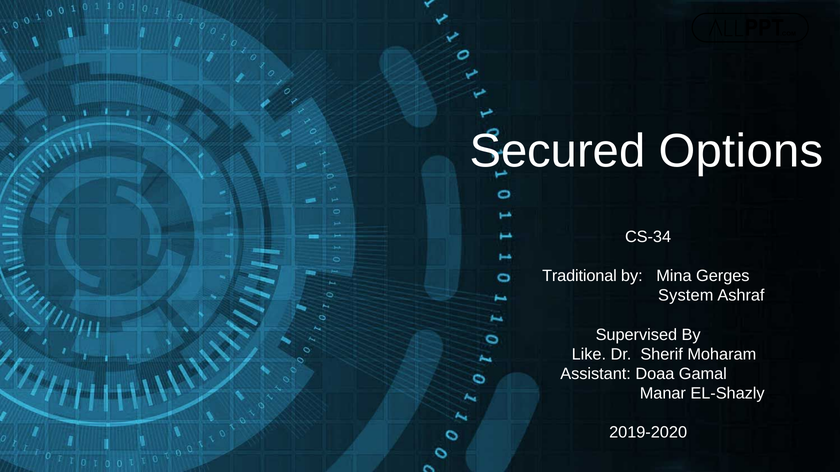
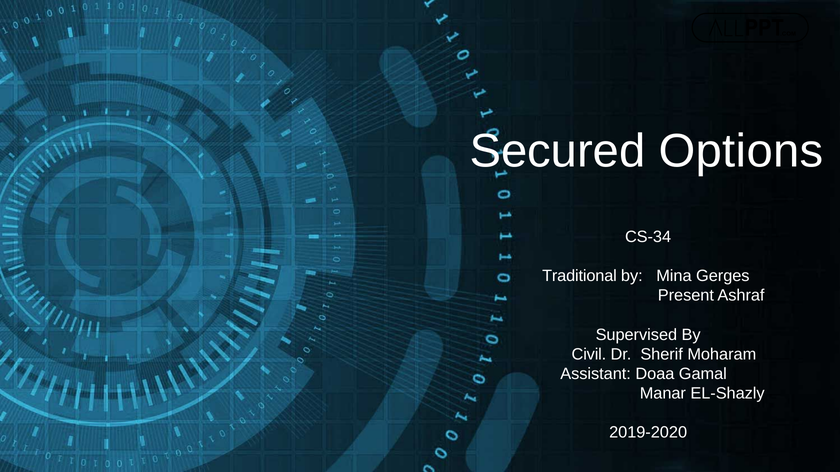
System: System -> Present (686, 296)
Like: Like -> Civil (589, 355)
